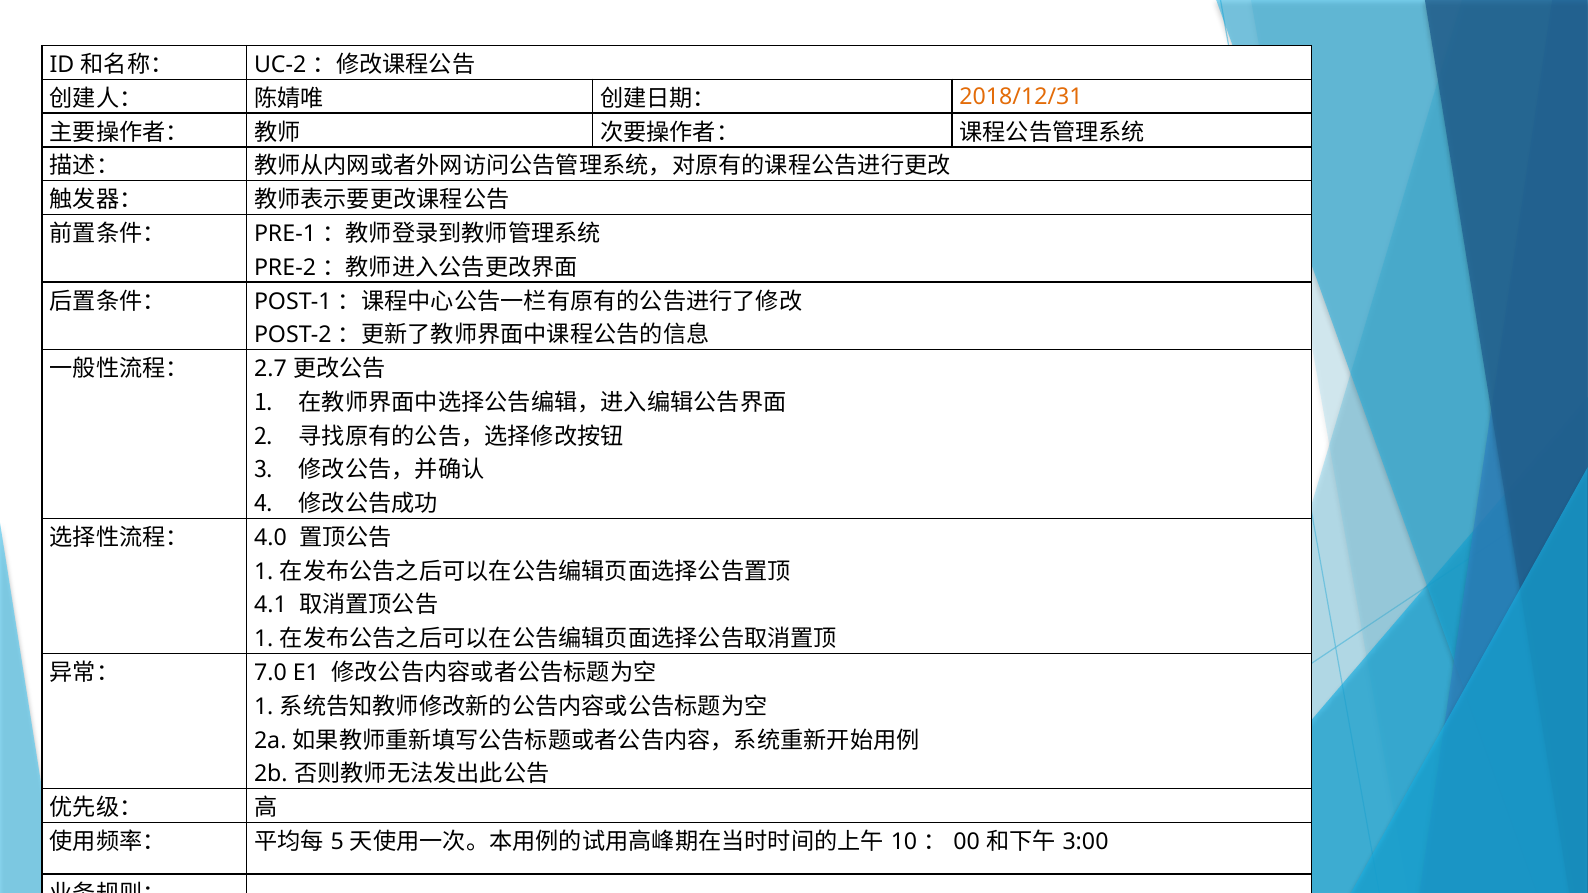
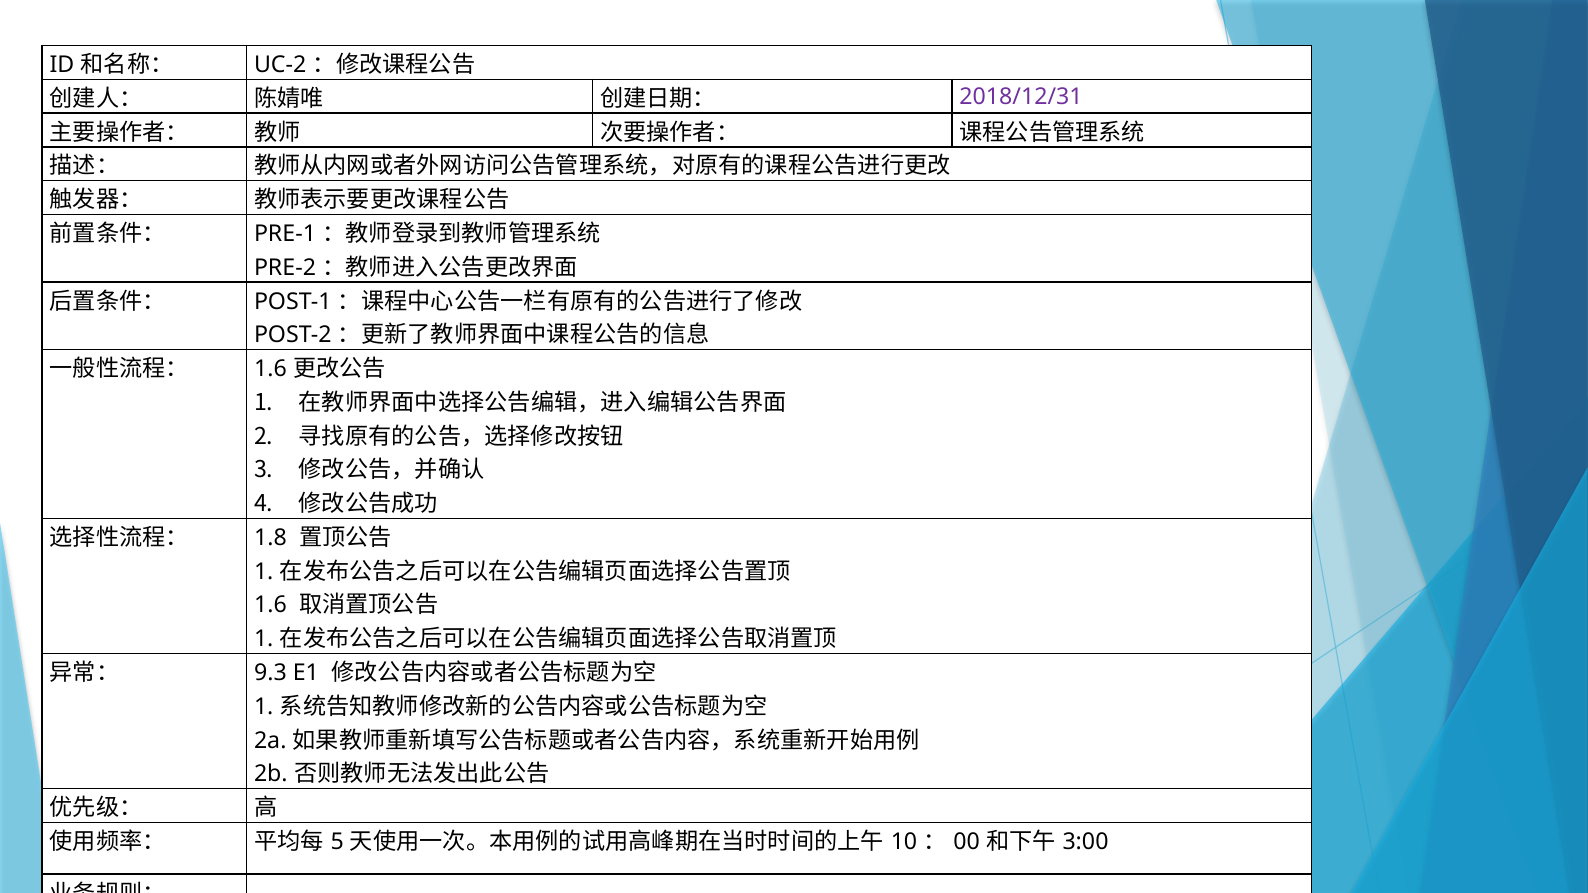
2018/12/31 colour: orange -> purple (1021, 97)
2.7: 2.7 -> 1.6 (270, 369)
4.0: 4.0 -> 1.8 (270, 538)
4.1: 4.1 -> 1.6 (270, 605)
7.0: 7.0 -> 9.3 (270, 673)
